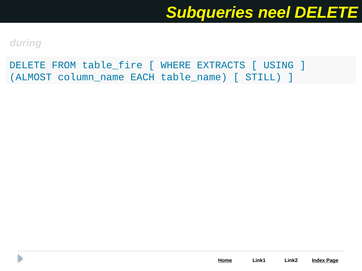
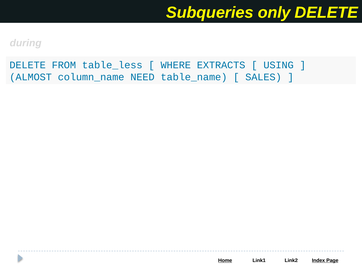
neel: neel -> only (274, 13)
table_fire: table_fire -> table_less (112, 65)
EACH: EACH -> NEED (142, 77)
STILL: STILL -> SALES (263, 77)
